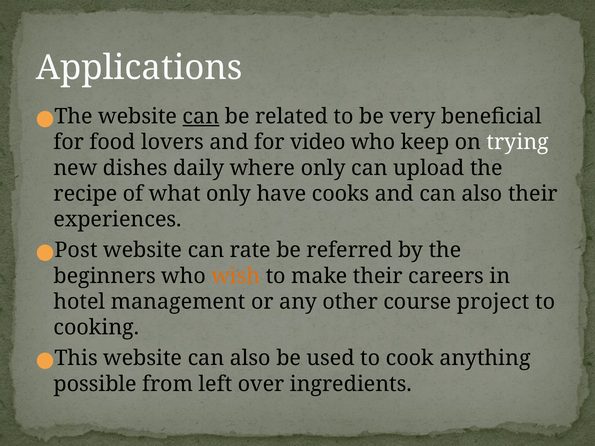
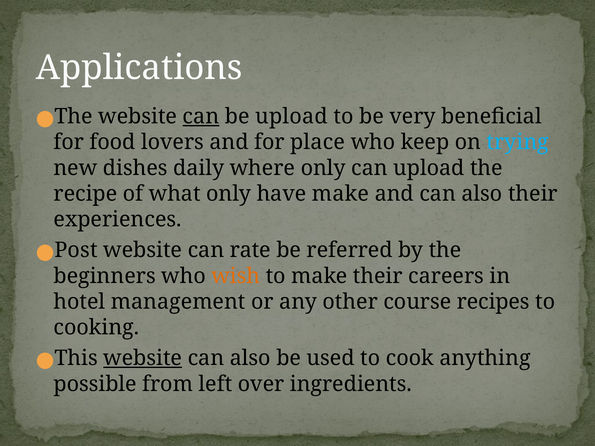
be related: related -> upload (291, 117)
video: video -> place (318, 142)
trying colour: white -> light blue (518, 142)
have cooks: cooks -> make (340, 194)
project: project -> recipes (493, 302)
website underline: none -> present (143, 358)
